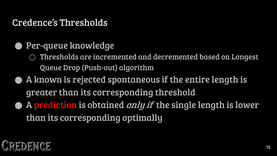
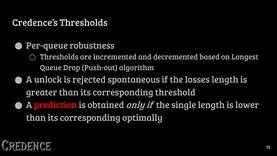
knowledge: knowledge -> robustness (92, 46)
known: known -> unlock (48, 80)
entire: entire -> losses (197, 80)
